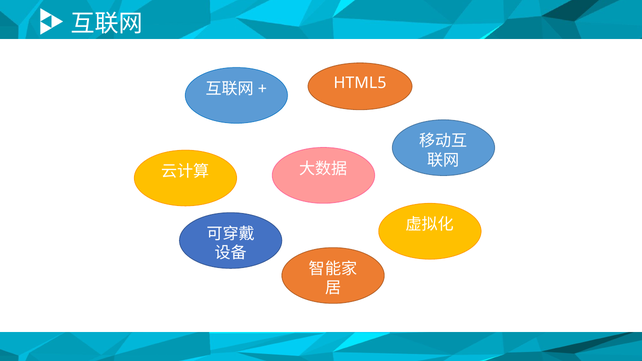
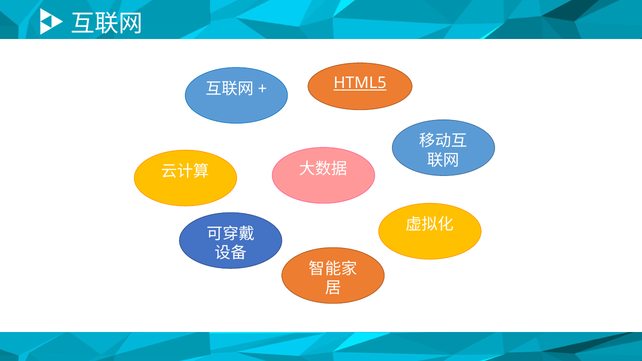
HTML5 underline: none -> present (360, 83)
